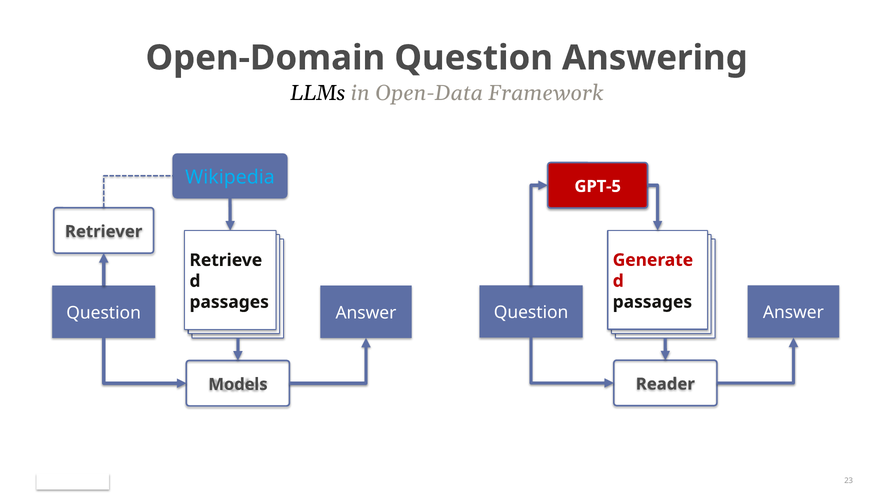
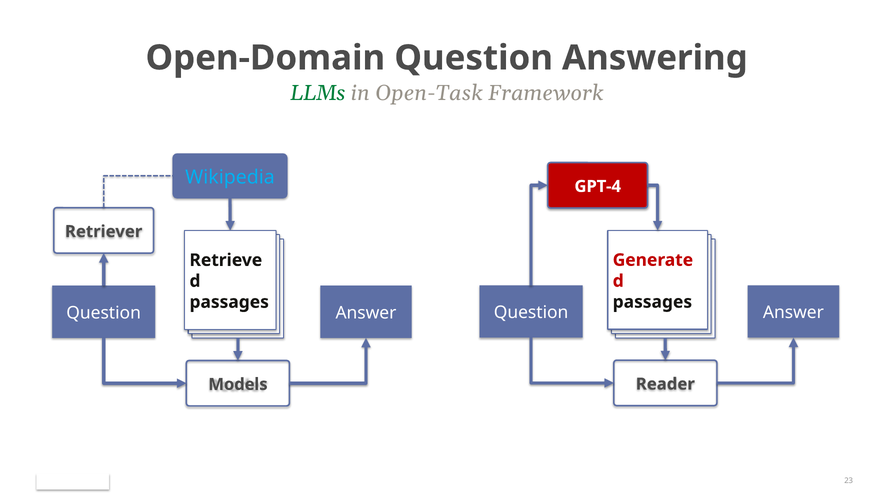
LLMs colour: black -> green (318, 93)
Open-Data: Open-Data -> Open-Task (429, 93)
GPT-5: GPT-5 -> GPT-4 (598, 186)
